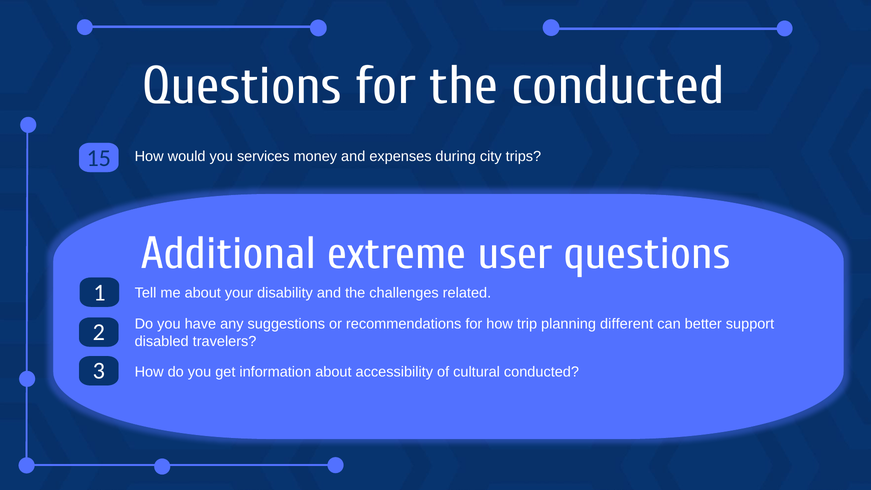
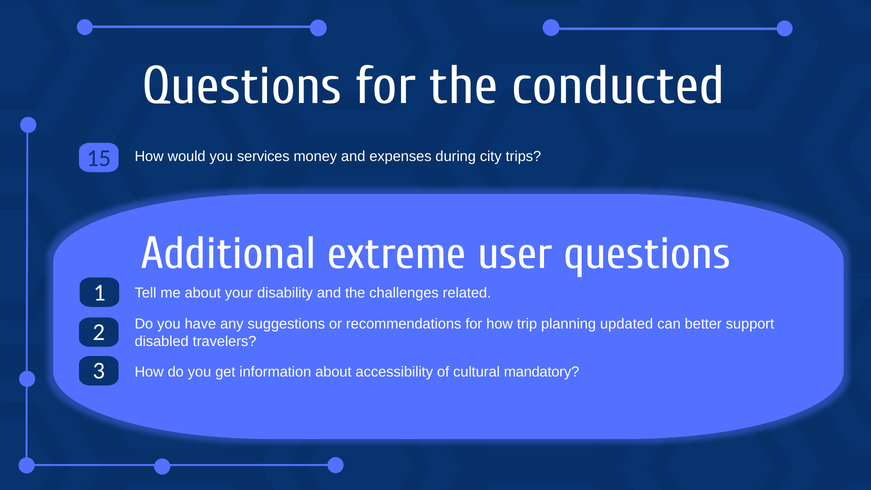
different: different -> updated (627, 324)
cultural conducted: conducted -> mandatory (542, 372)
